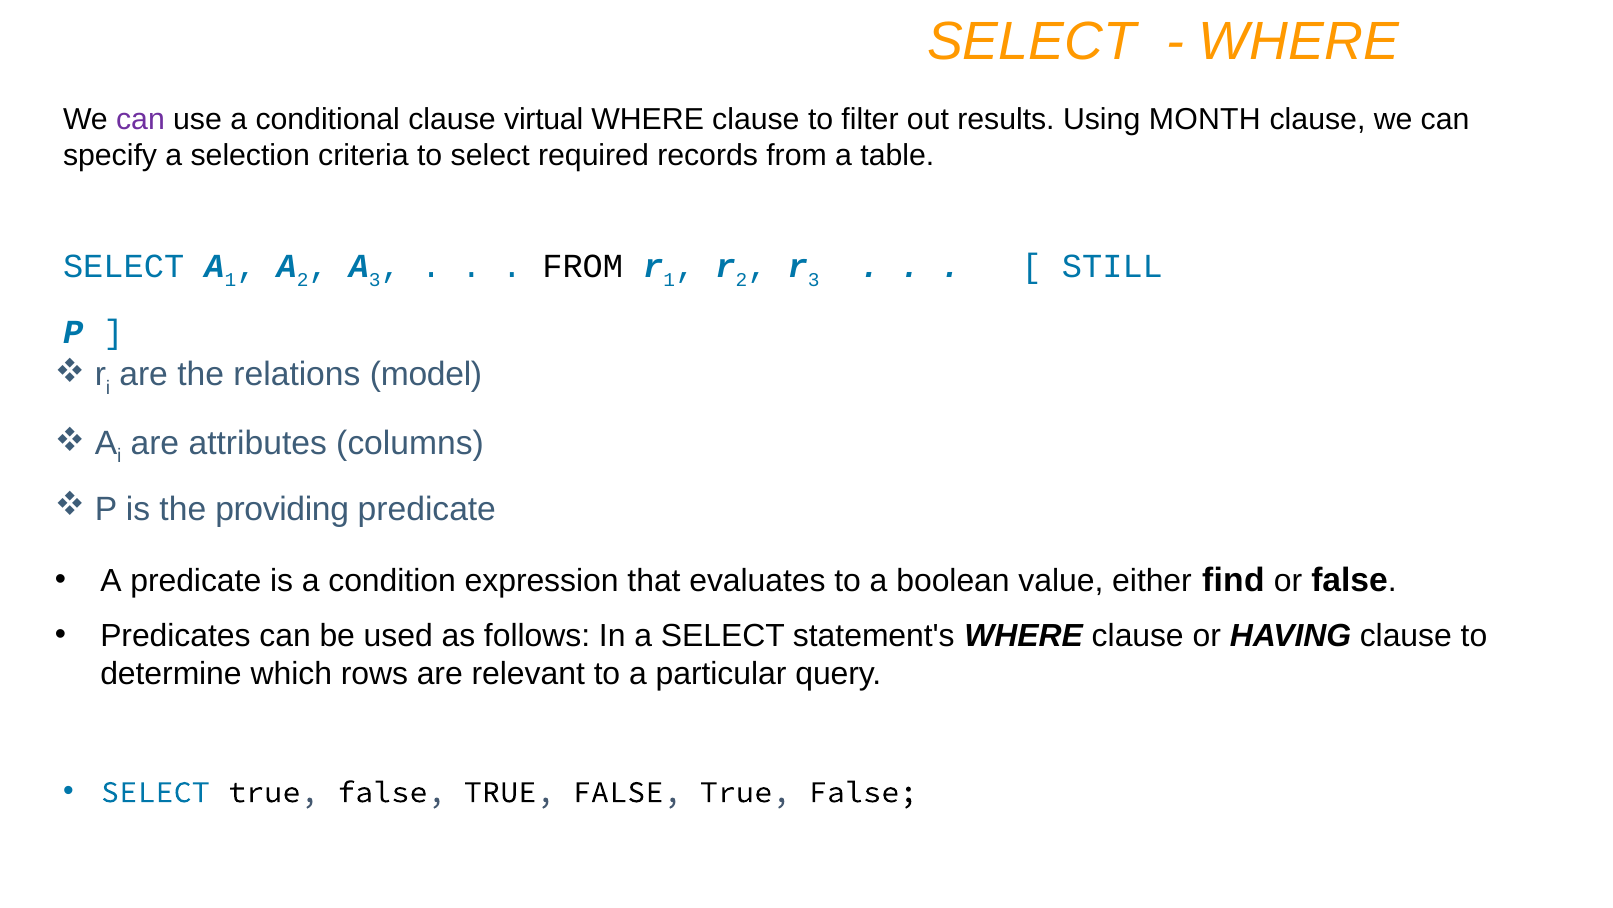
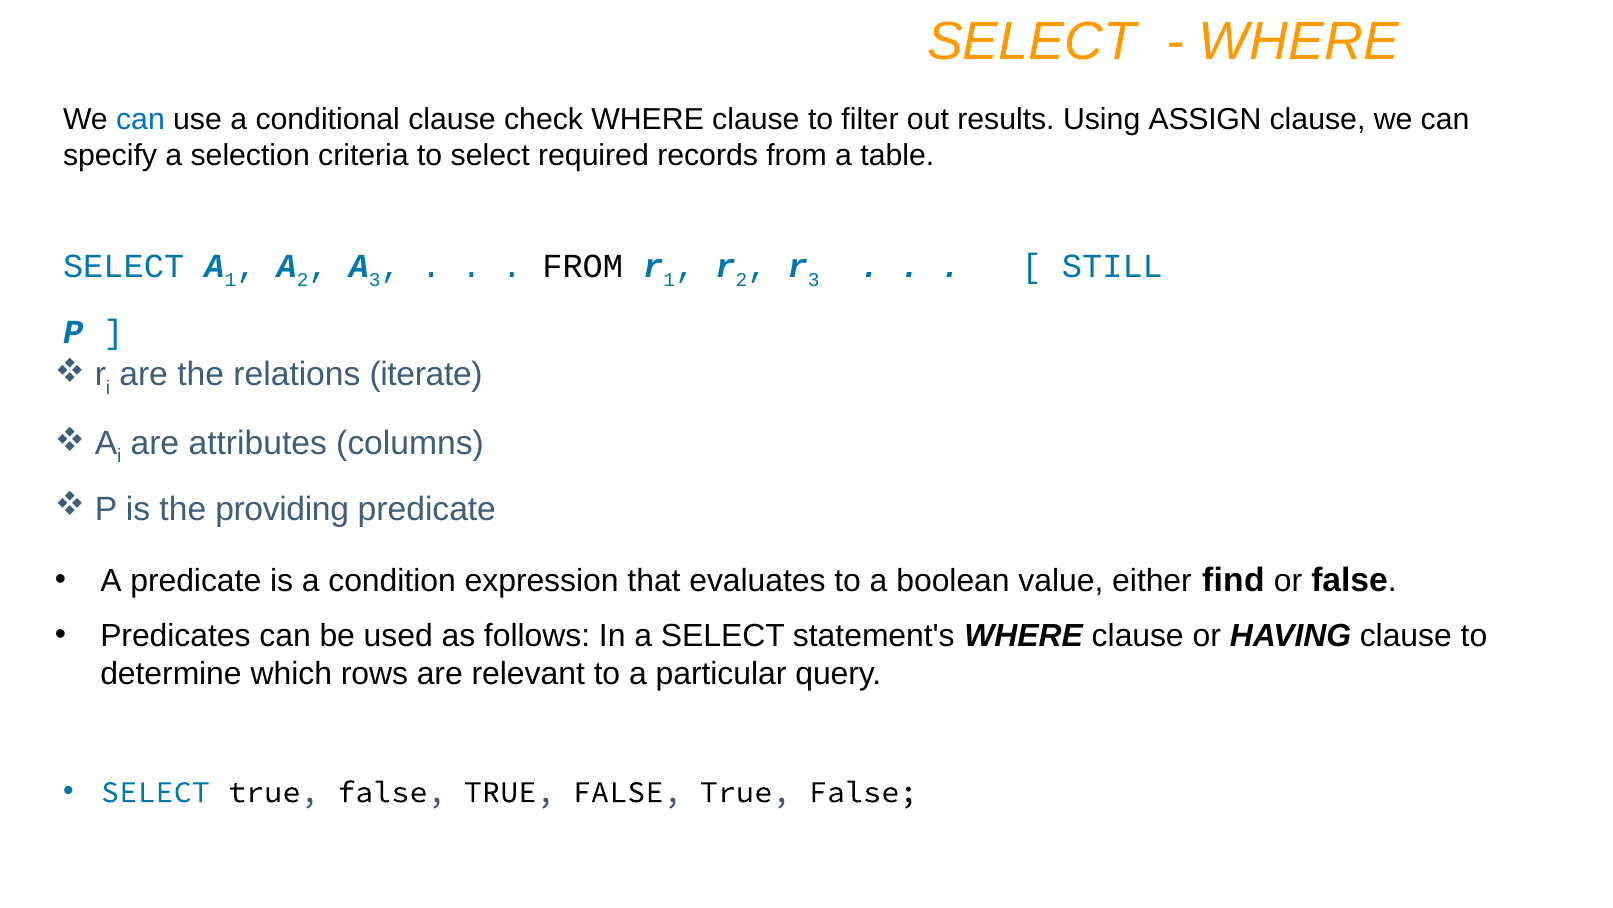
can colour: purple -> blue (140, 119)
virtual: virtual -> check (544, 119)
MONTH: MONTH -> ASSIGN (1205, 119)
model: model -> iterate (426, 374)
